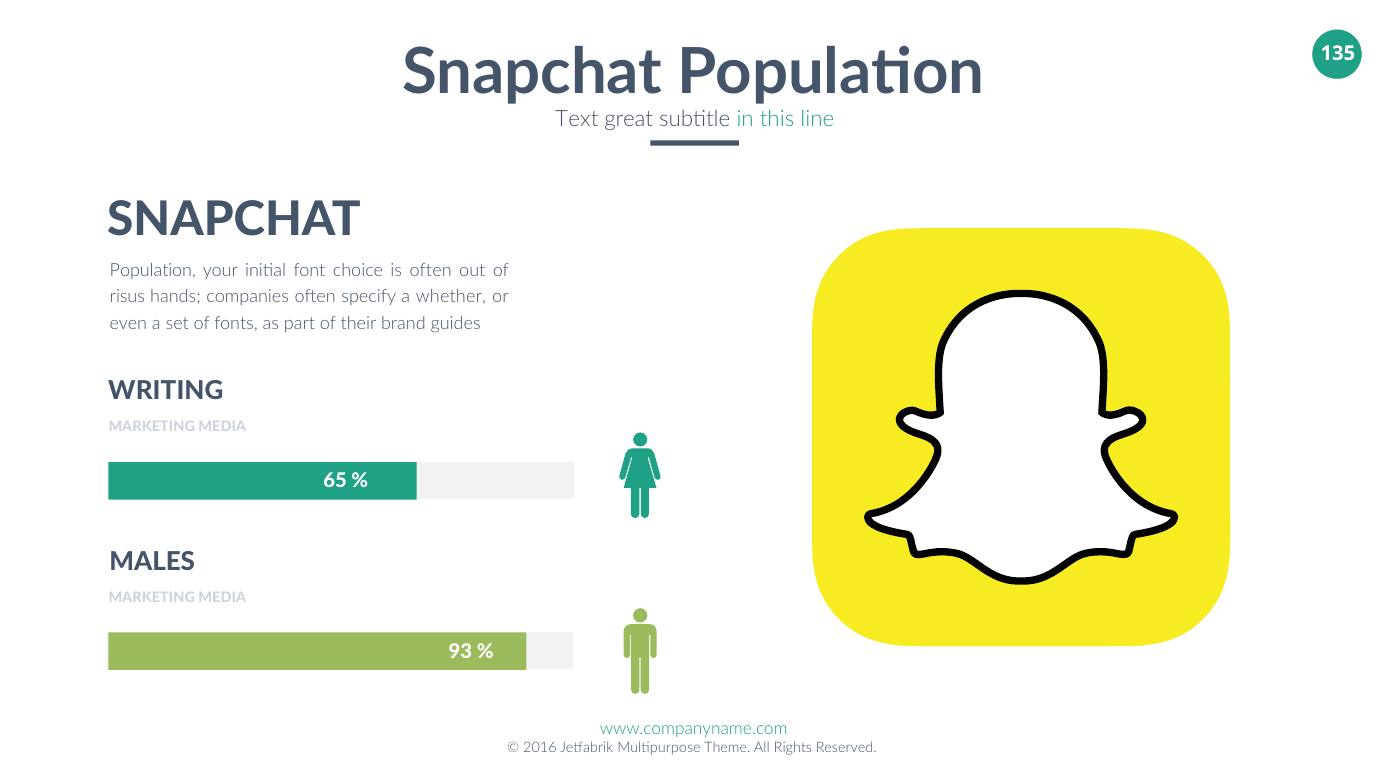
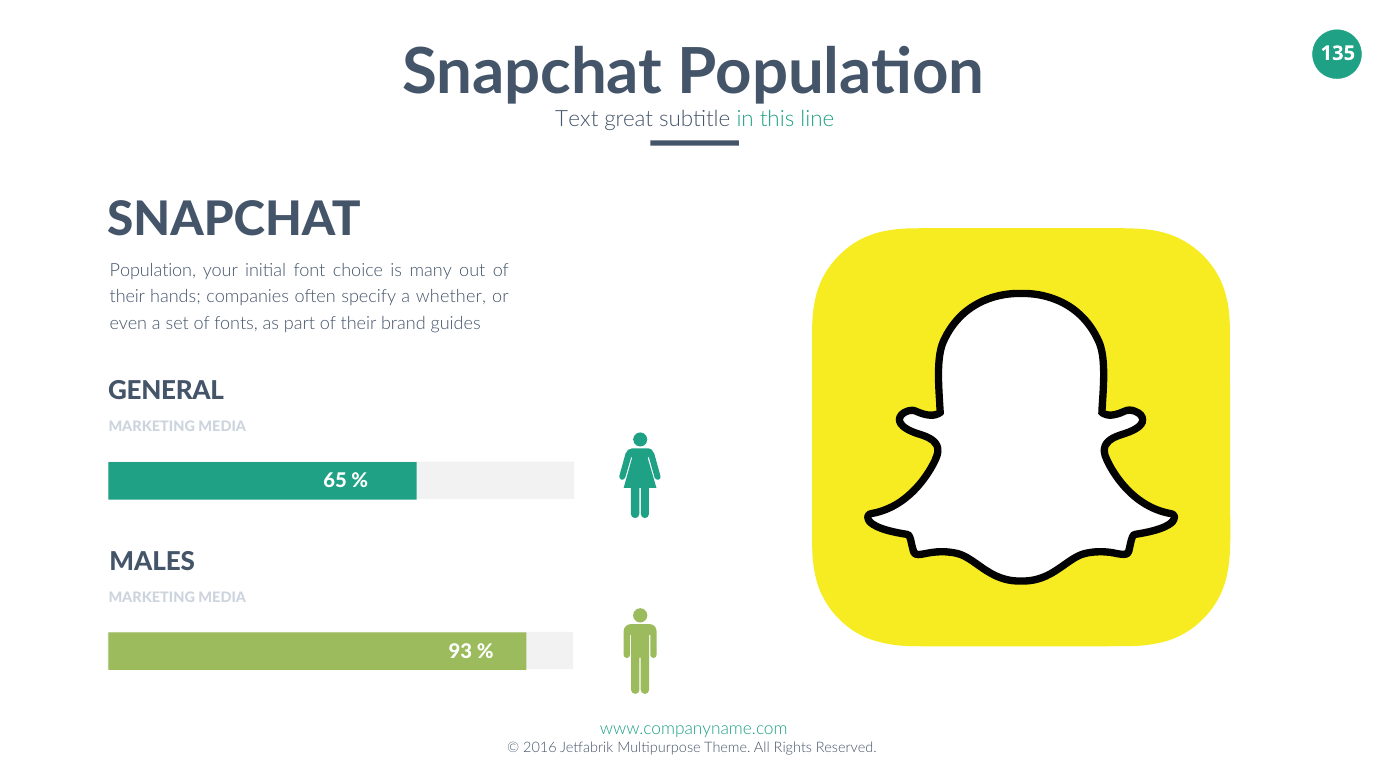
is often: often -> many (431, 271)
risus: risus -> their (127, 297)
WRITING: WRITING -> GENERAL (166, 392)
